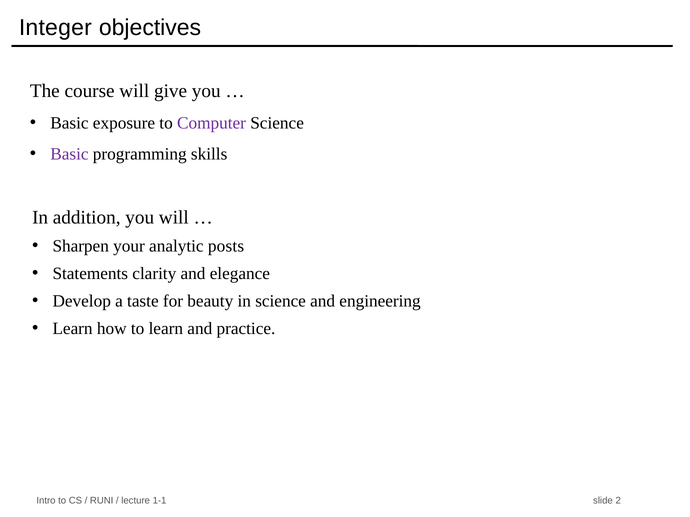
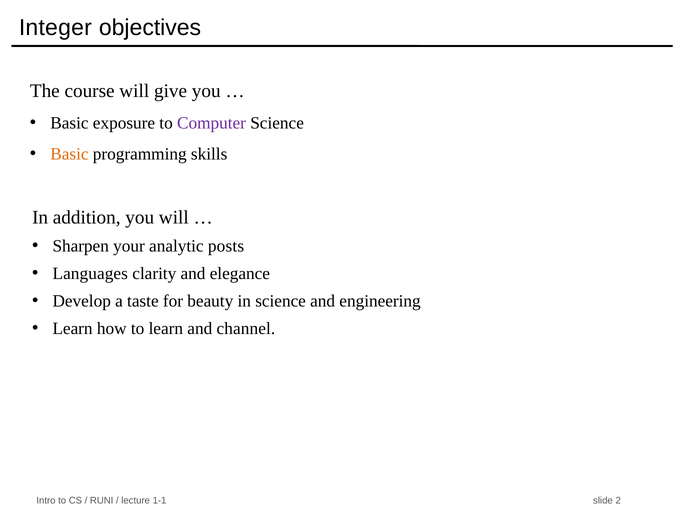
Basic colour: purple -> orange (69, 154)
Statements: Statements -> Languages (90, 274)
practice: practice -> channel (246, 329)
